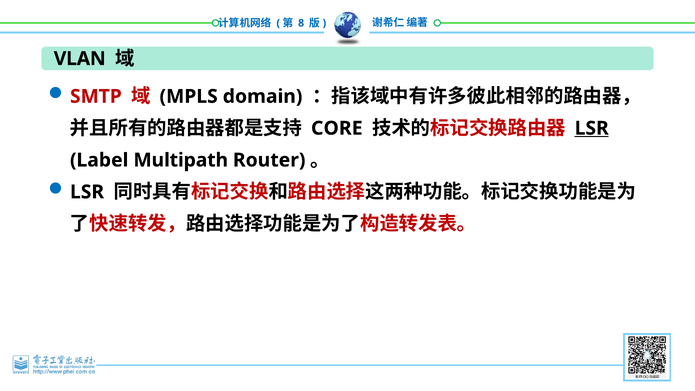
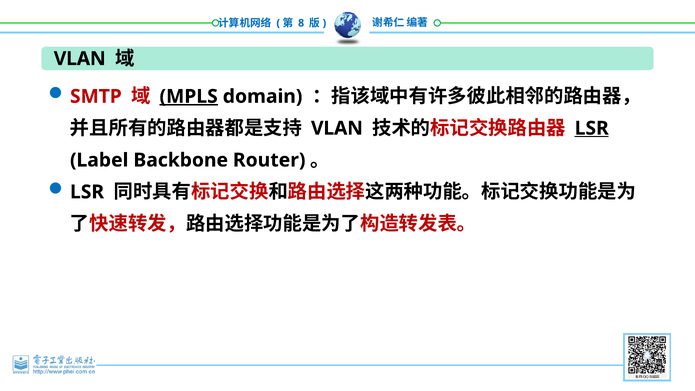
MPLS underline: none -> present (189, 96)
CORE: CORE -> VLAN (337, 128)
Multipath: Multipath -> Backbone (181, 160)
